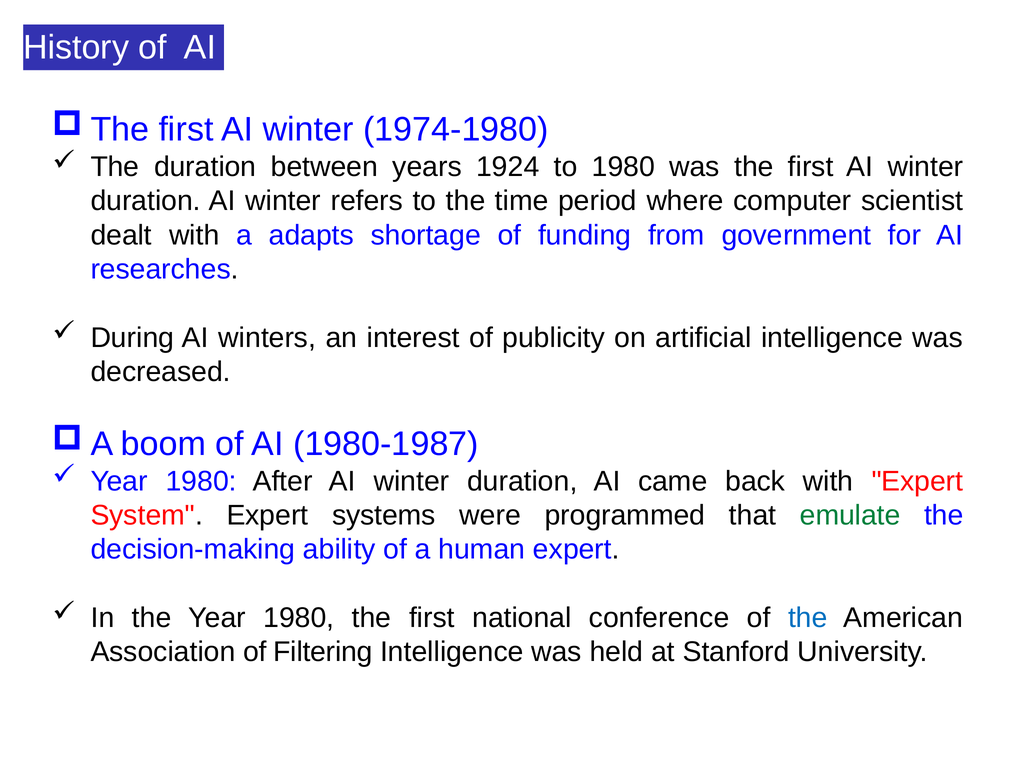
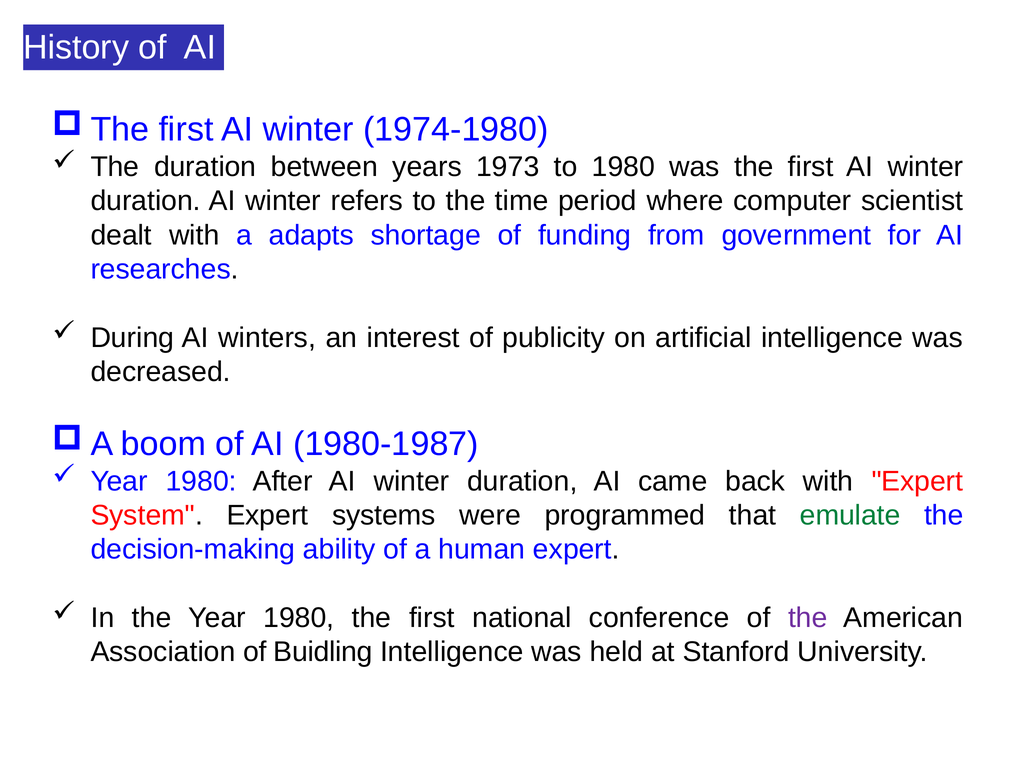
1924: 1924 -> 1973 (508, 167)
the colour: blue -> purple (808, 618)
Filtering: Filtering -> Buidling (323, 652)
